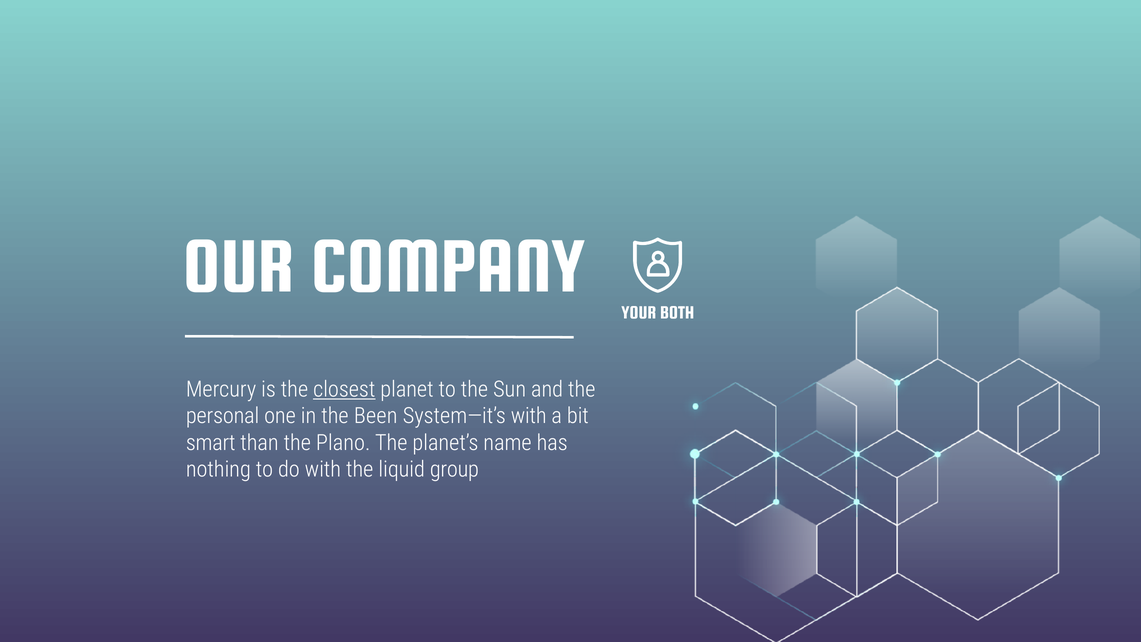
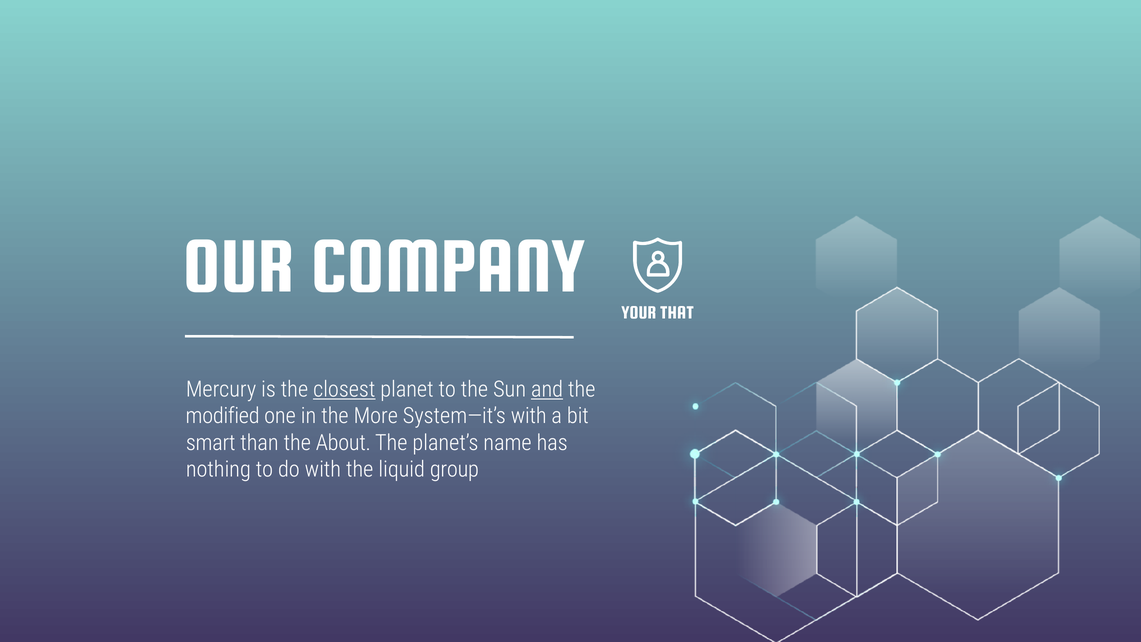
BOTH: BOTH -> THAT (677, 312)
and underline: none -> present (547, 389)
personal: personal -> modified (223, 416)
Been: Been -> More (376, 416)
Plano: Plano -> About (343, 443)
